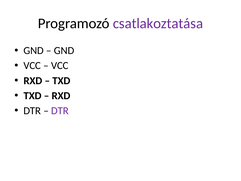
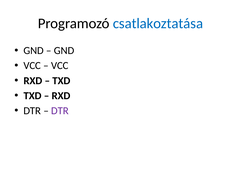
csatlakoztatása colour: purple -> blue (158, 23)
